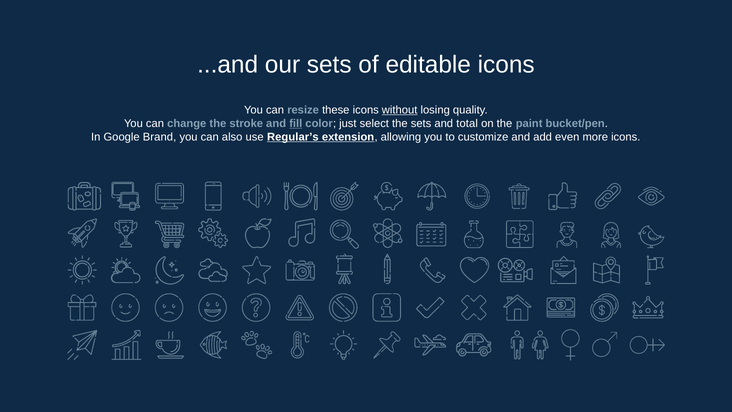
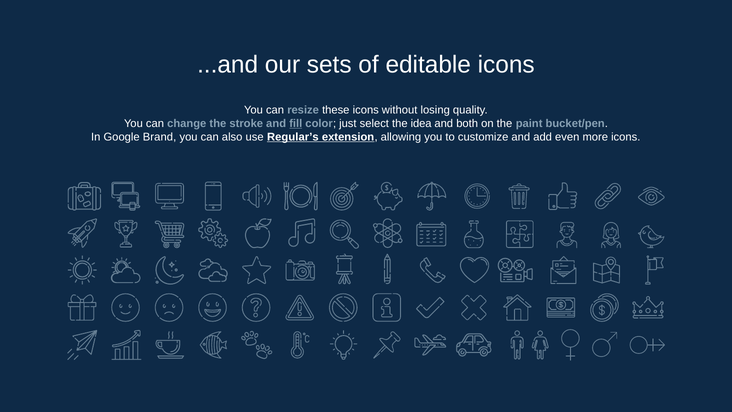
without underline: present -> none (400, 110)
the sets: sets -> idea (421, 123)
total: total -> both (467, 123)
